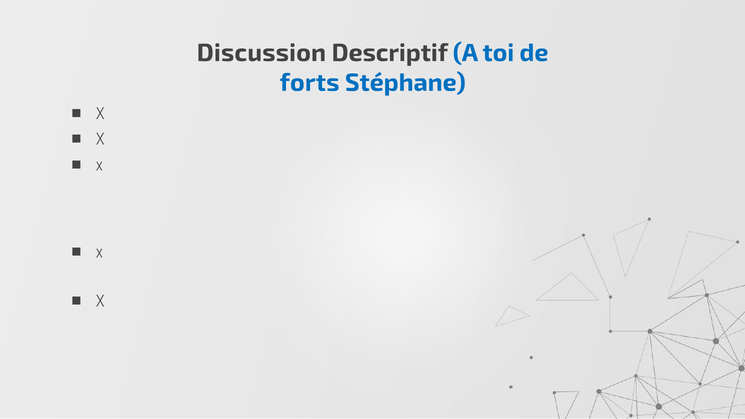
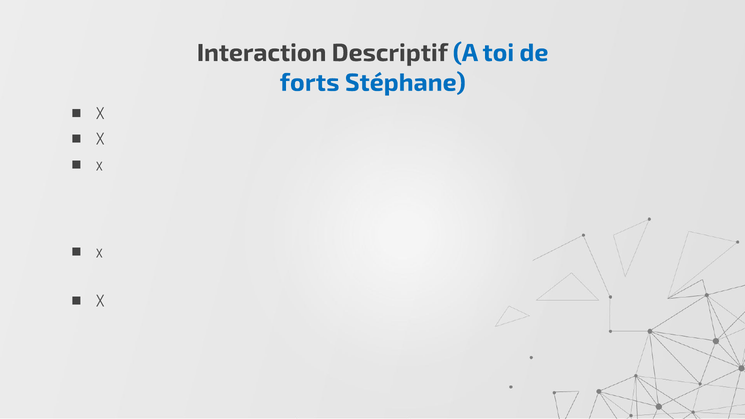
Discussion: Discussion -> Interaction (262, 53)
